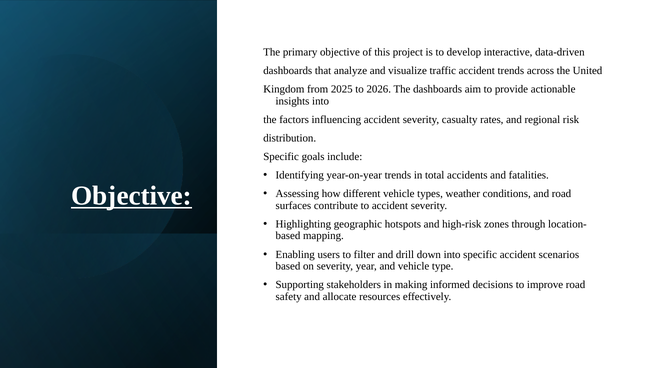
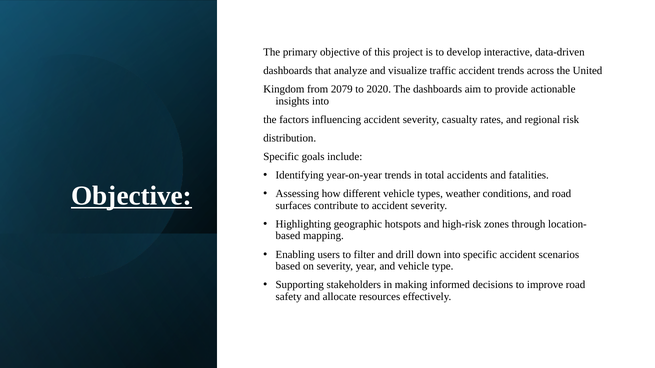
2025: 2025 -> 2079 (342, 89)
2026: 2026 -> 2020 (379, 89)
